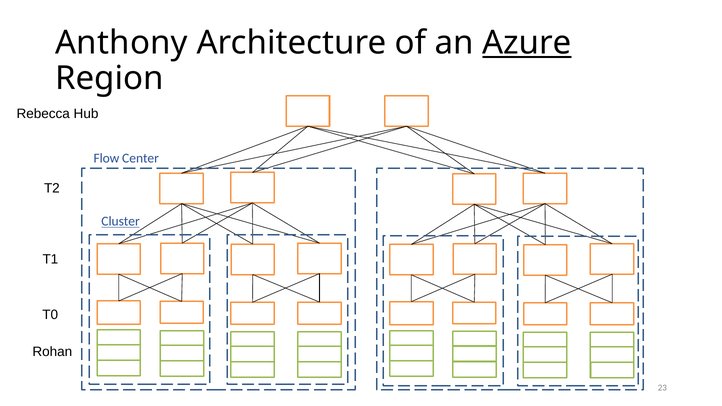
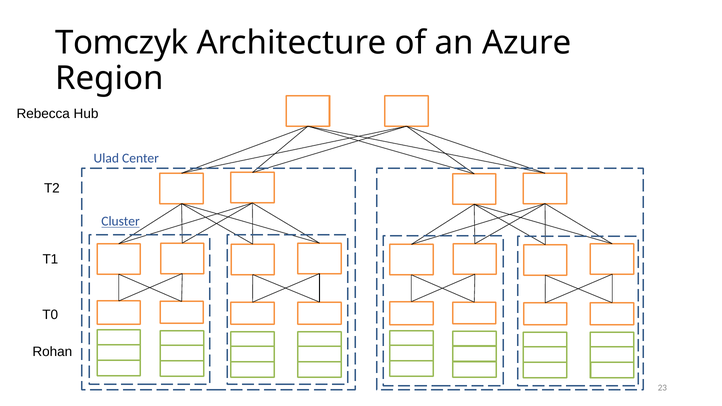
Anthony: Anthony -> Tomczyk (122, 43)
Azure underline: present -> none (527, 43)
Flow: Flow -> Ulad (106, 158)
